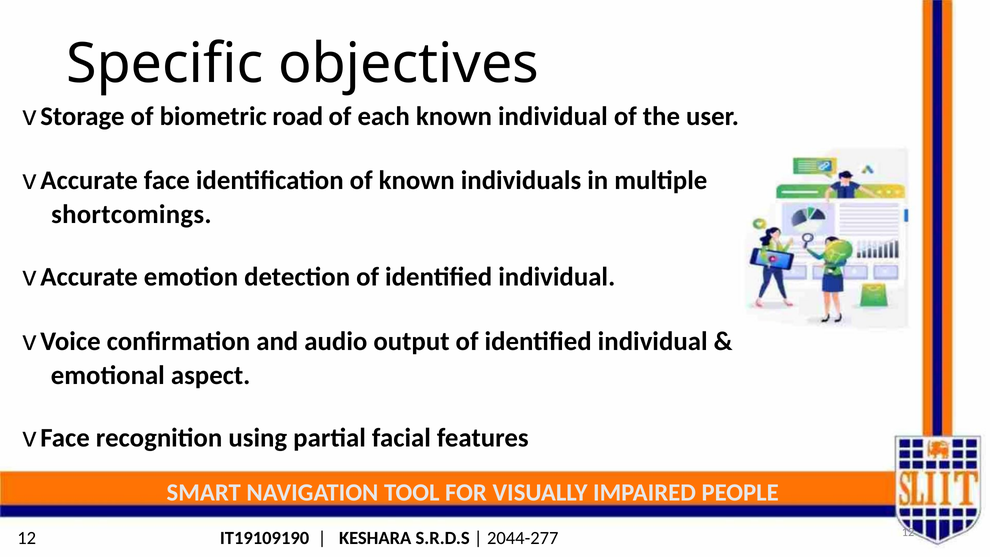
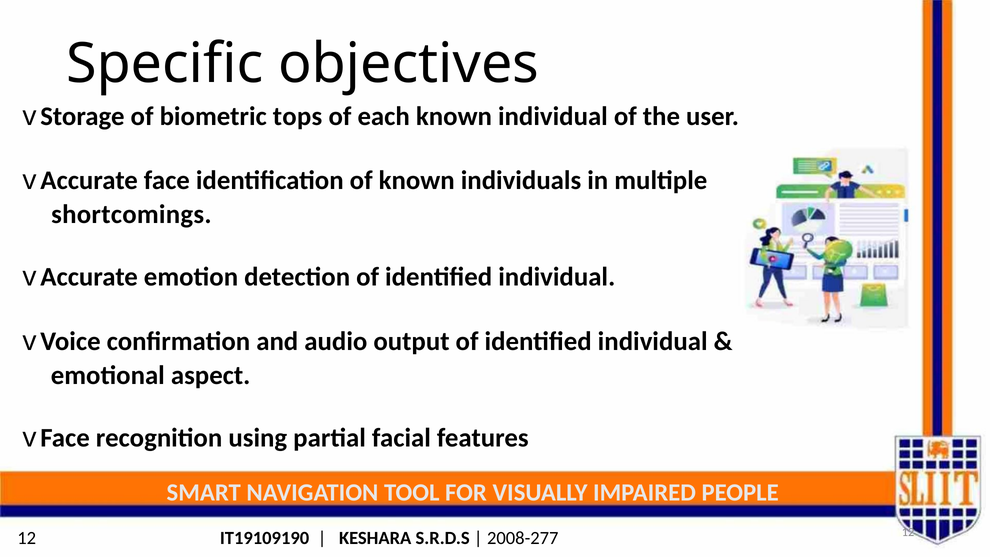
road: road -> tops (298, 116)
2044-277: 2044-277 -> 2008-277 (523, 538)
